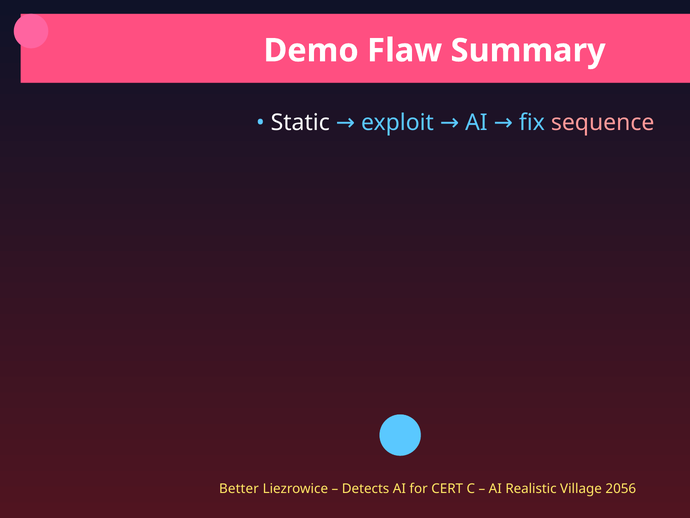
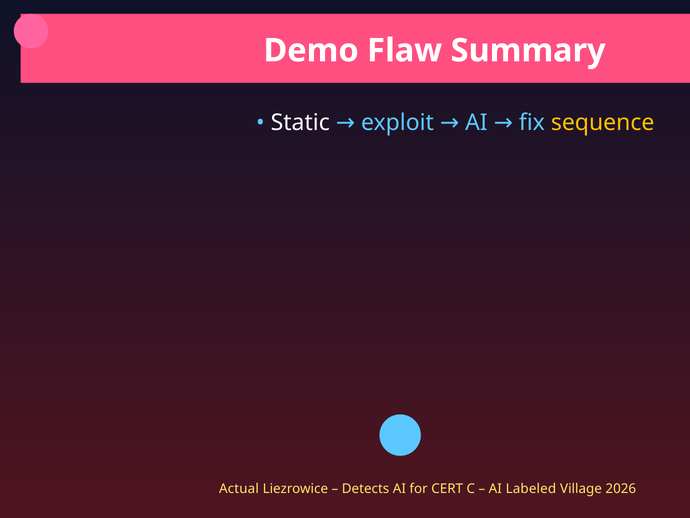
sequence colour: pink -> yellow (603, 122)
Better: Better -> Actual (239, 488)
Realistic: Realistic -> Labeled (531, 488)
2056: 2056 -> 2026 (621, 488)
